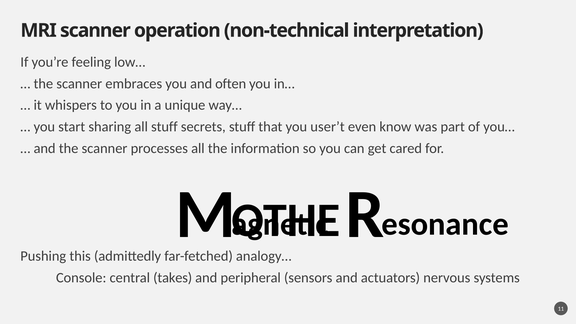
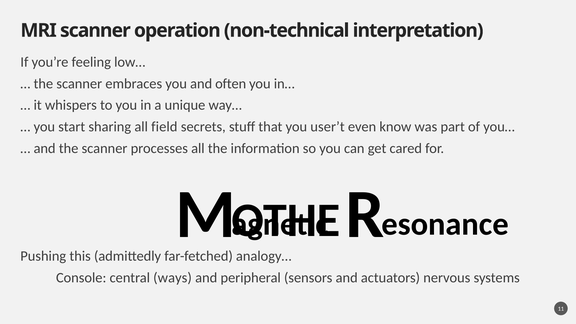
all stuff: stuff -> field (164, 127)
takes: takes -> ways (173, 278)
